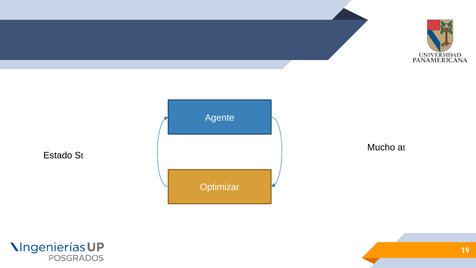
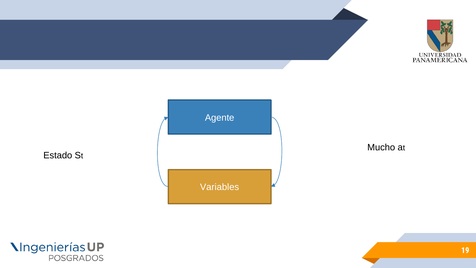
Optimizar: Optimizar -> Variables (220, 187)
